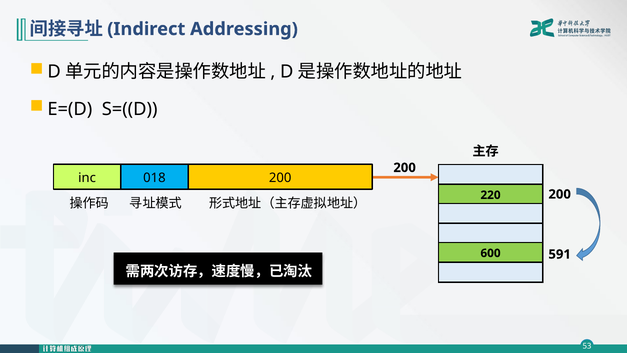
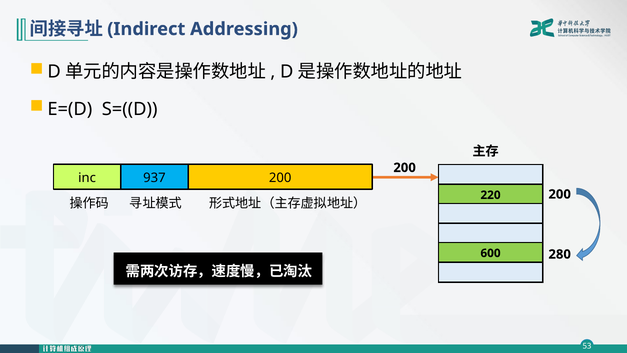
018: 018 -> 937 (154, 178)
591: 591 -> 280 (560, 254)
